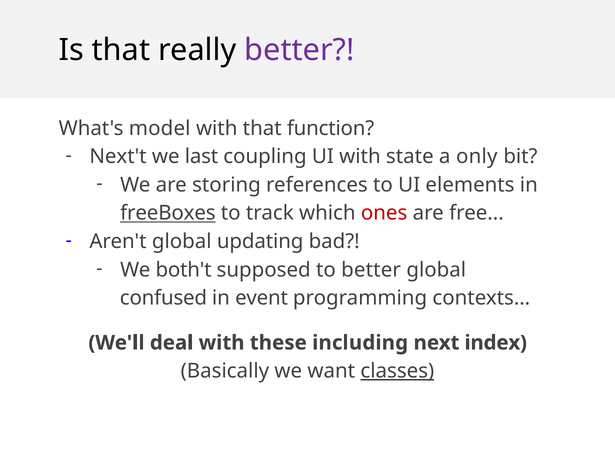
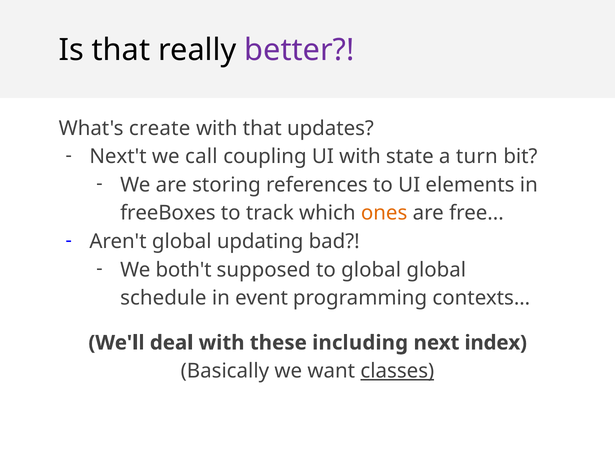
model: model -> create (160, 128)
function: function -> updates (330, 128)
last: last -> call (201, 157)
only: only -> turn (477, 157)
freeBoxes underline: present -> none (168, 213)
ones colour: red -> orange (384, 213)
to better: better -> global (371, 270)
confused: confused -> schedule (163, 298)
